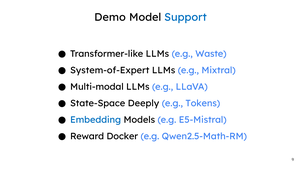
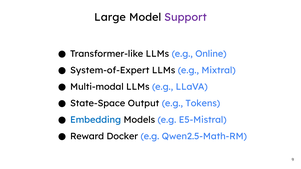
Demo: Demo -> Large (110, 17)
Support colour: blue -> purple (185, 17)
Waste: Waste -> Online (211, 54)
Deeply: Deeply -> Output (143, 104)
